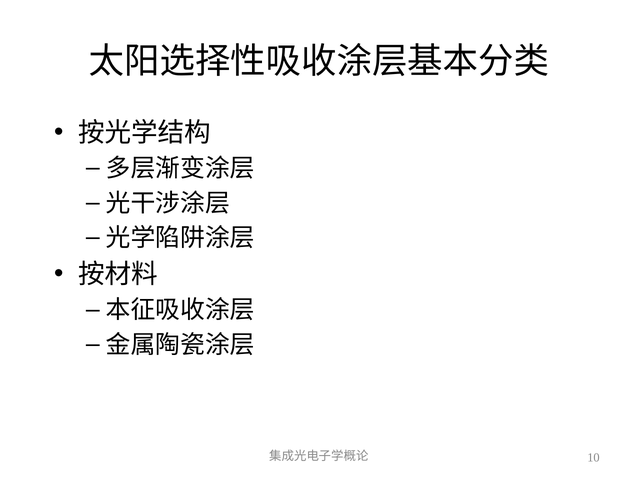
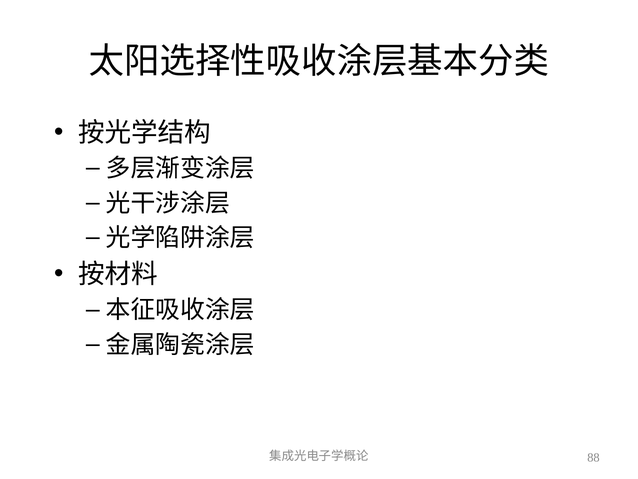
10: 10 -> 88 (593, 457)
